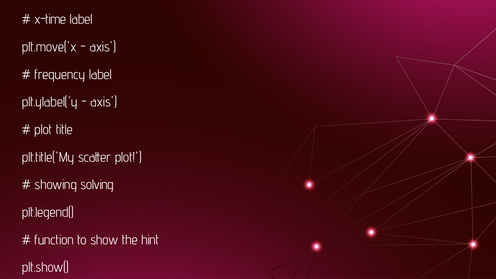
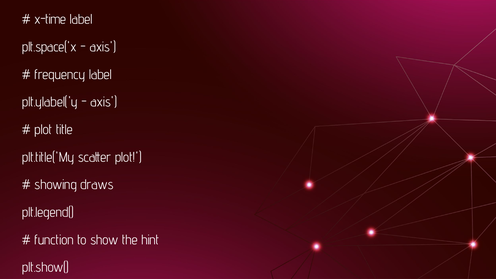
plt.move('x: plt.move('x -> plt.space('x (49, 47)
solving: solving -> draws (97, 185)
